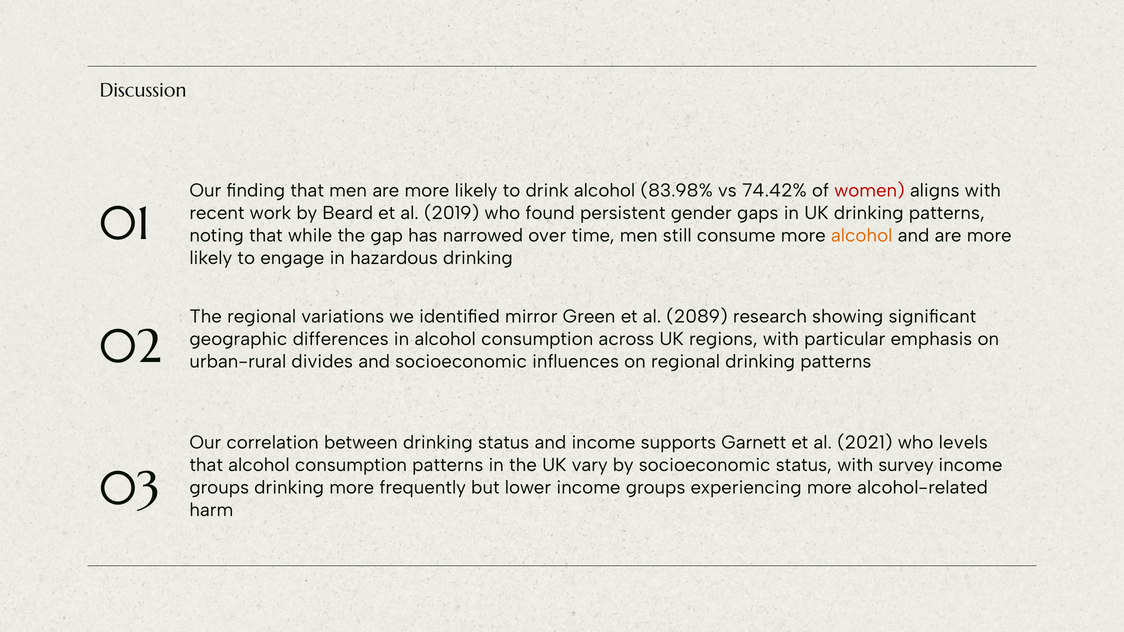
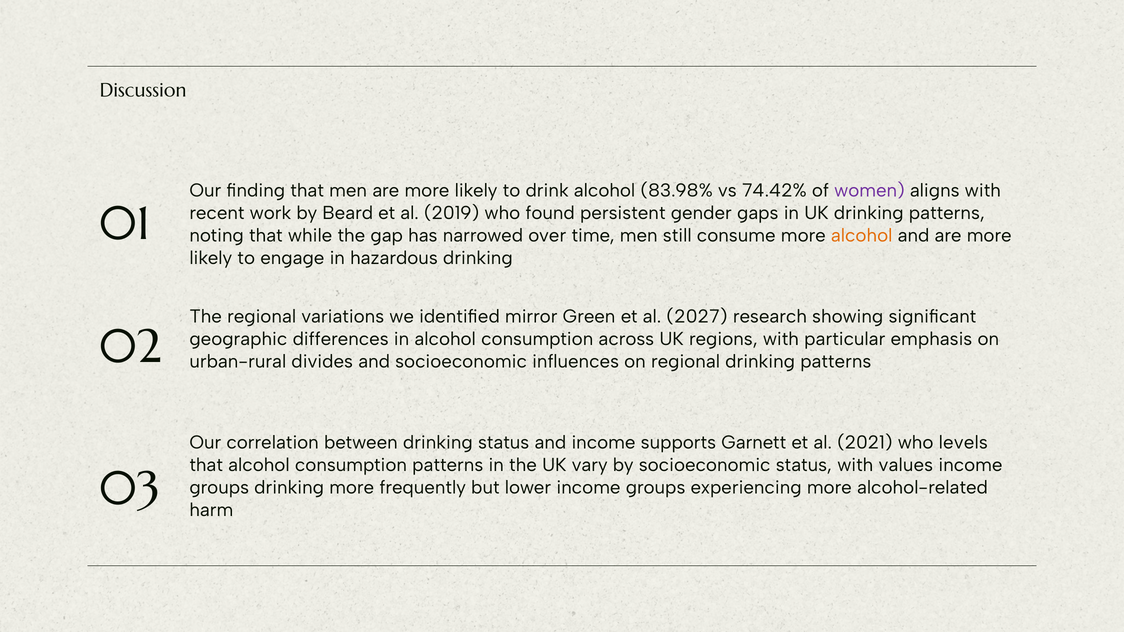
women colour: red -> purple (869, 191)
2089: 2089 -> 2027 (697, 317)
survey: survey -> values (906, 465)
